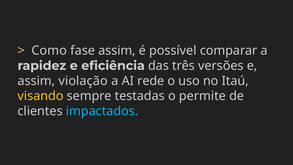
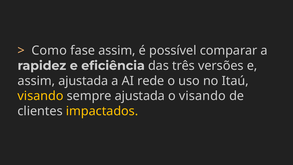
assim violação: violação -> ajustada (83, 81)
sempre testadas: testadas -> ajustada (140, 96)
o permite: permite -> visando (202, 96)
impactados colour: light blue -> yellow (102, 111)
